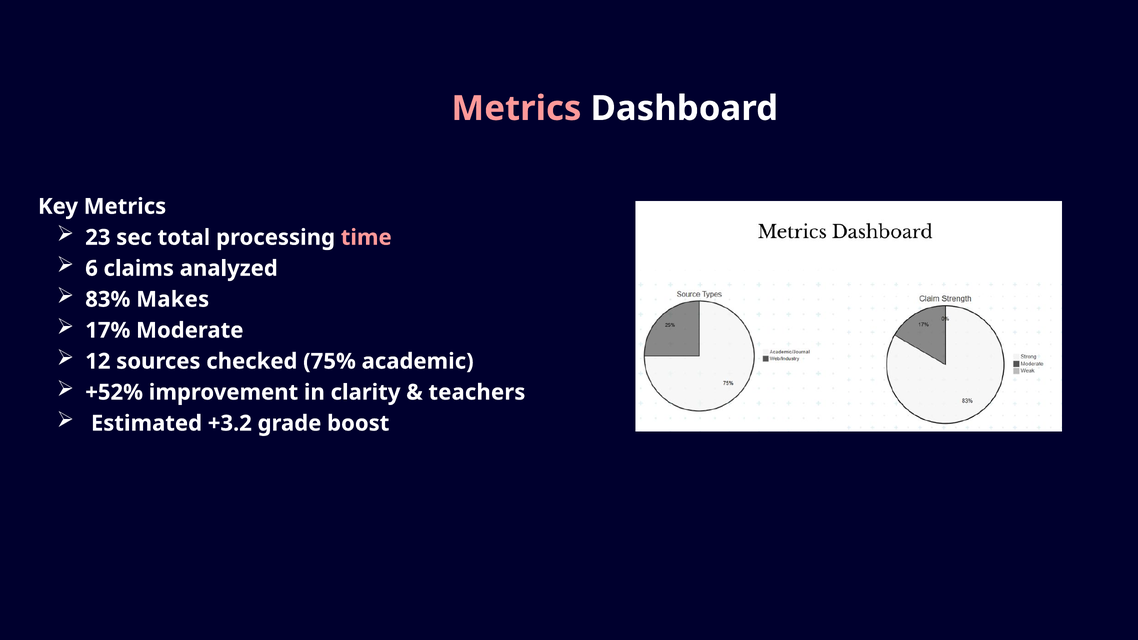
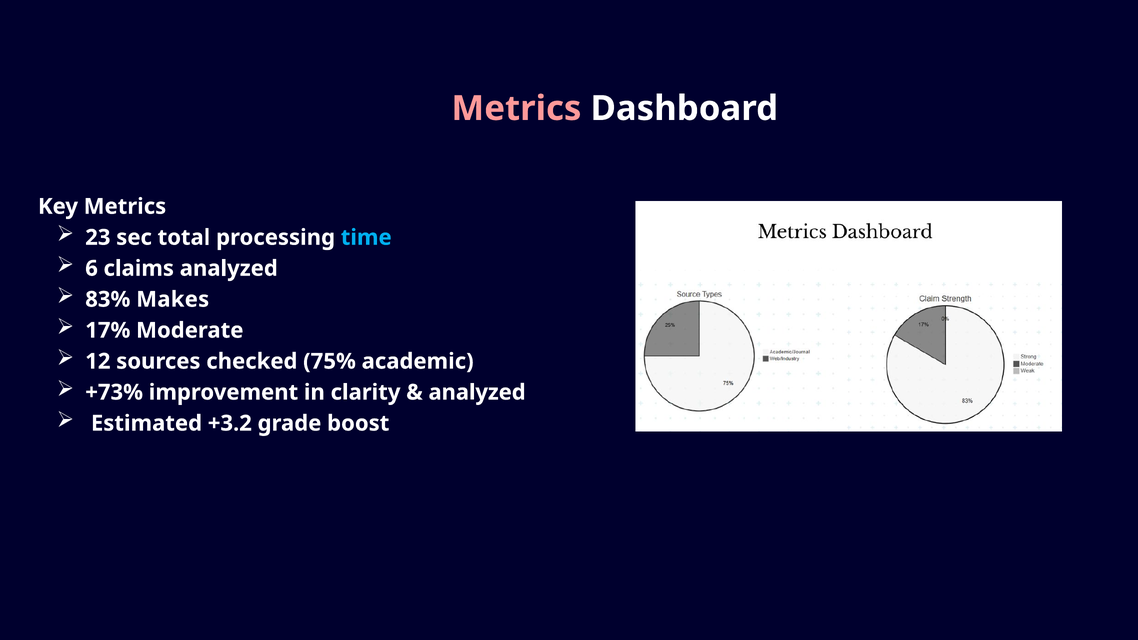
time colour: pink -> light blue (366, 238)
+52%: +52% -> +73% (114, 392)
teachers: teachers -> analyzed (477, 392)
